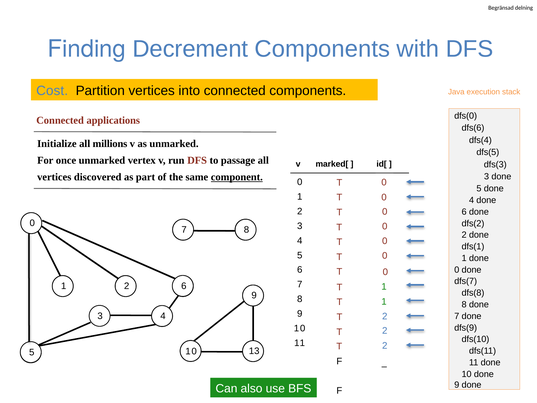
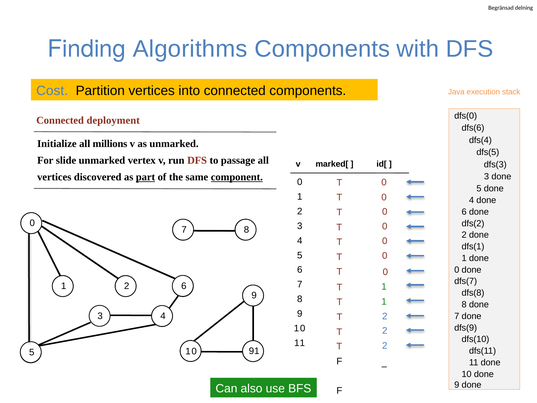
Decrement: Decrement -> Algorithms (190, 49)
applications: applications -> deployment (113, 120)
once: once -> slide (66, 160)
part underline: none -> present (145, 177)
13: 13 -> 91 (254, 351)
